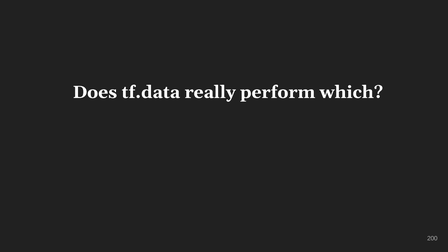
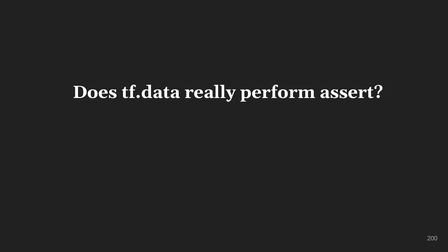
which: which -> assert (351, 92)
